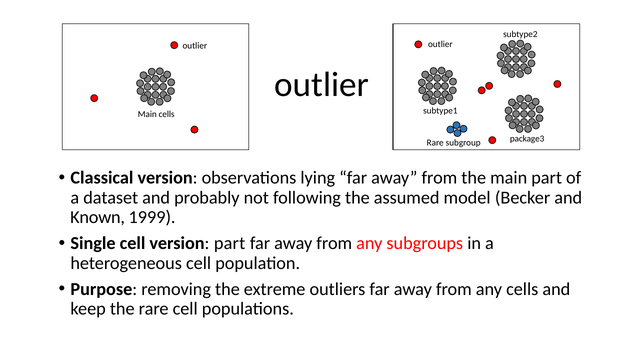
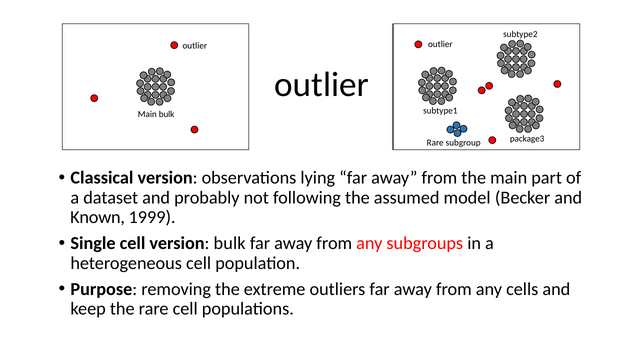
Main cells: cells -> bulk (167, 114)
version part: part -> bulk (230, 244)
